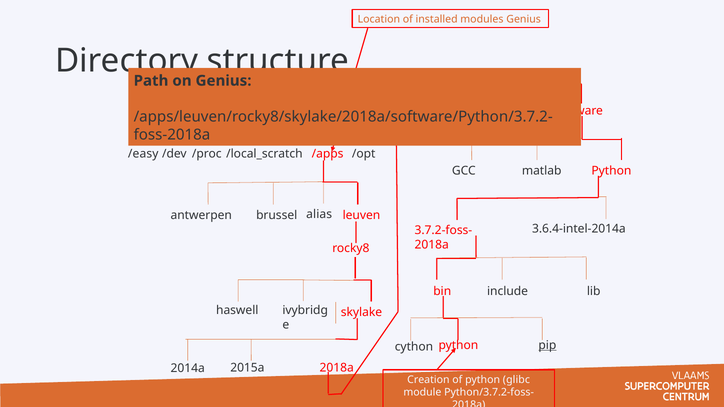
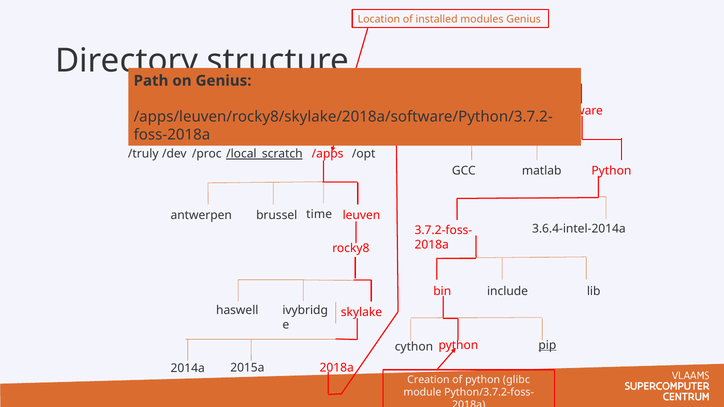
/easy: /easy -> /truly (143, 154)
/local_scratch underline: none -> present (264, 154)
alias: alias -> time (319, 214)
